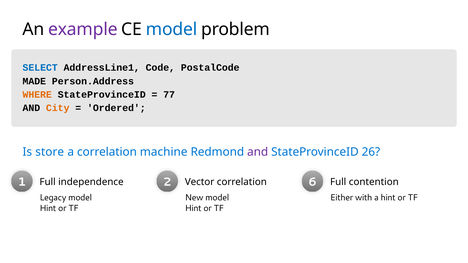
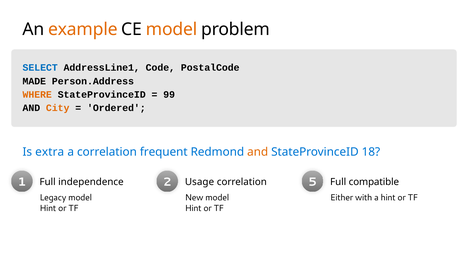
example colour: purple -> orange (83, 29)
model colour: blue -> orange (172, 29)
77: 77 -> 99 (169, 95)
store: store -> extra (50, 152)
machine: machine -> frequent (164, 152)
and colour: purple -> orange (258, 152)
26: 26 -> 18 (371, 152)
6: 6 -> 5 (313, 182)
Vector: Vector -> Usage (200, 182)
contention: contention -> compatible (374, 182)
